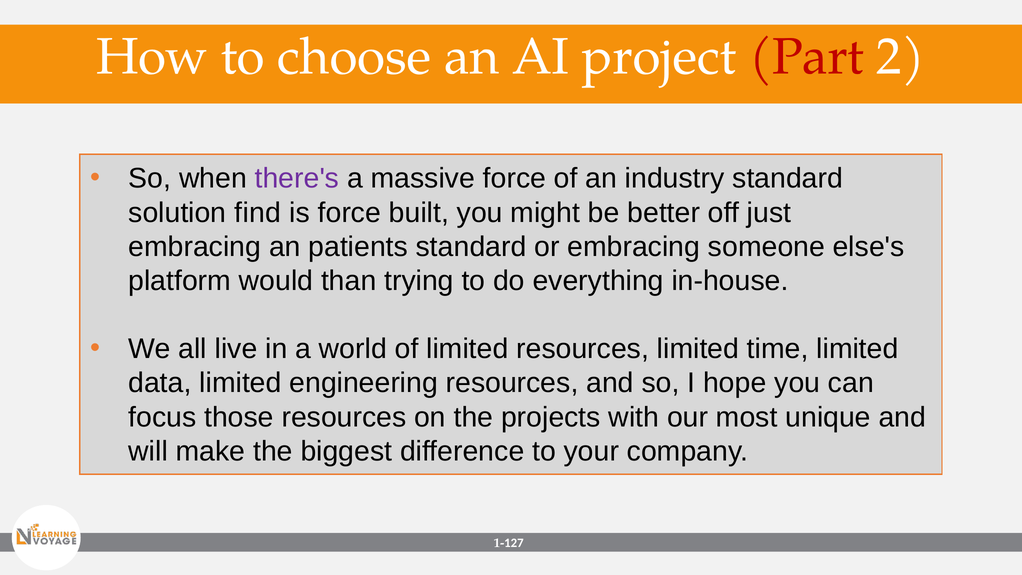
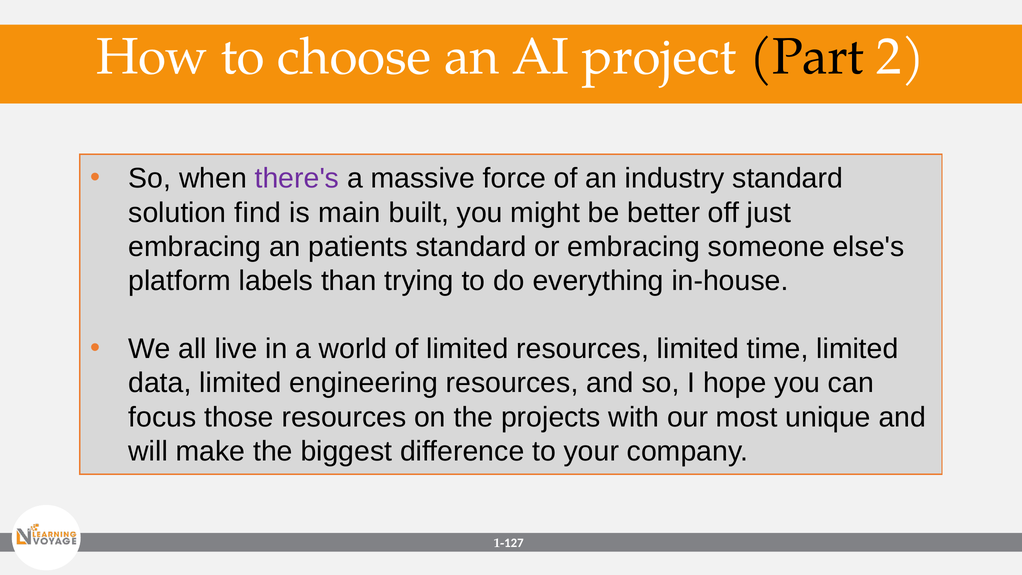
Part colour: red -> black (807, 57)
is force: force -> main (349, 213)
would: would -> labels (276, 281)
